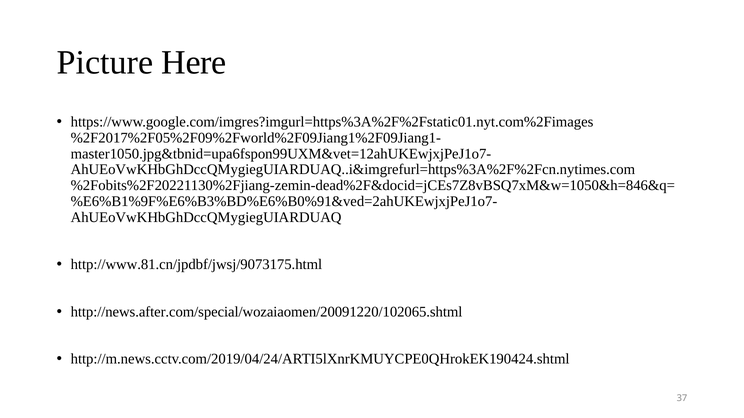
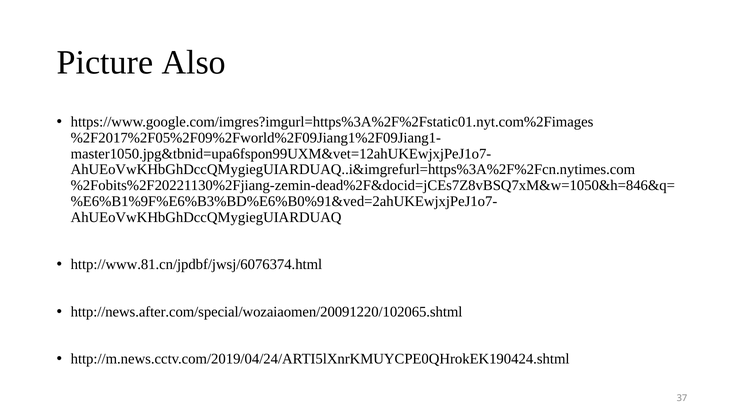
Here: Here -> Also (194, 62)
http://www.81.cn/jpdbf/jwsj/9073175.html: http://www.81.cn/jpdbf/jwsj/9073175.html -> http://www.81.cn/jpdbf/jwsj/6076374.html (196, 265)
